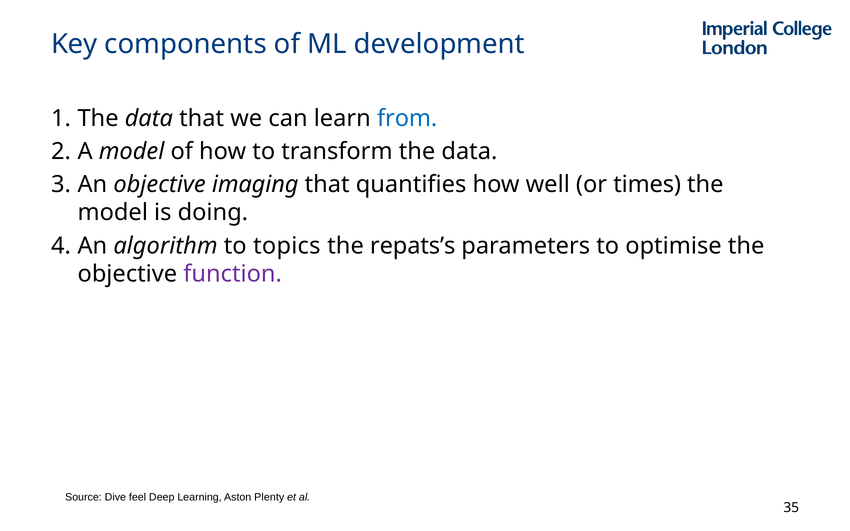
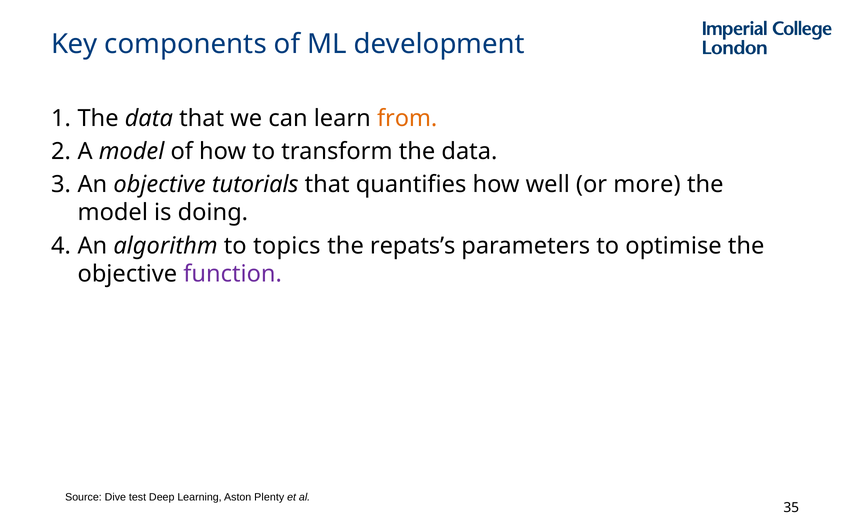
from colour: blue -> orange (407, 118)
imaging: imaging -> tutorials (255, 184)
times: times -> more (647, 184)
feel: feel -> test (138, 497)
